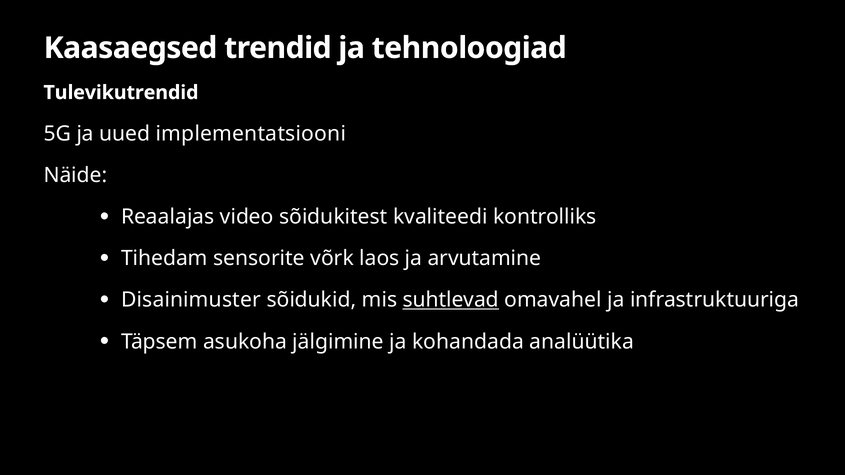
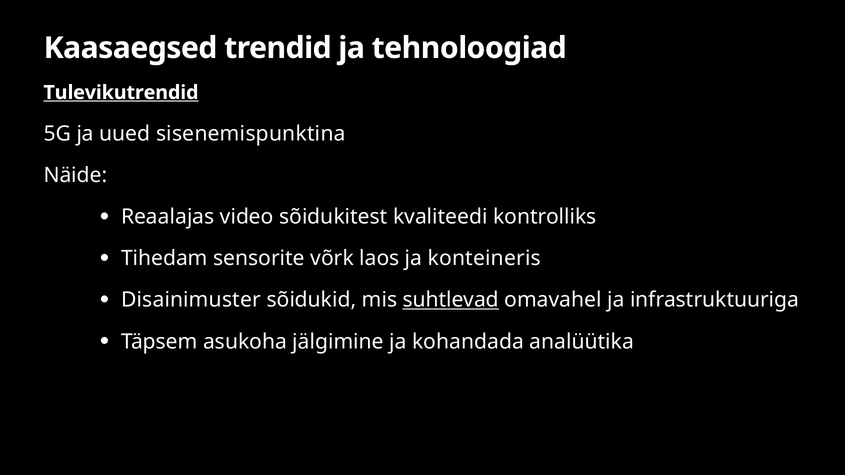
Tulevikutrendid underline: none -> present (121, 93)
implementatsiooni: implementatsiooni -> sisenemispunktina (251, 134)
arvutamine: arvutamine -> konteineris (484, 259)
